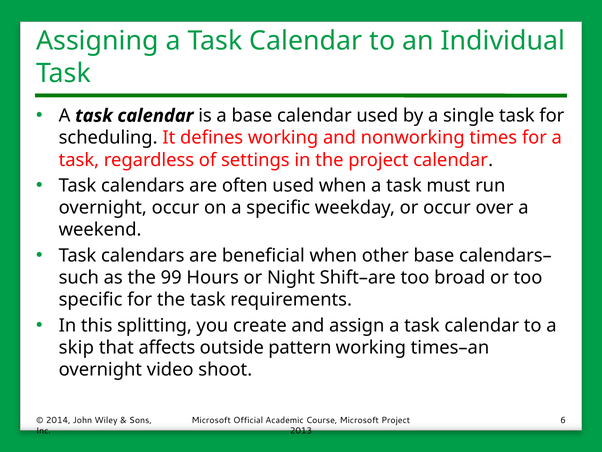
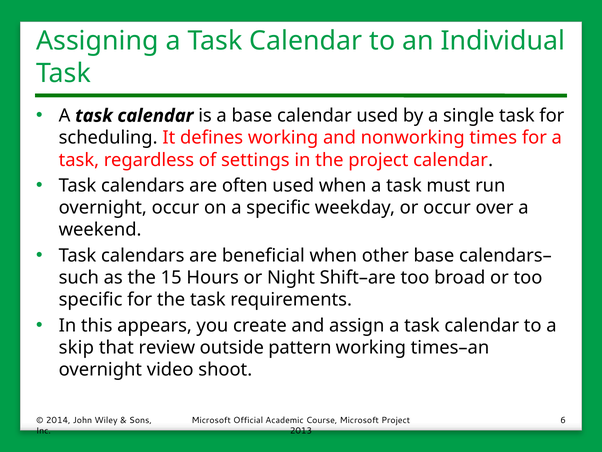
99: 99 -> 15 (171, 277)
splitting: splitting -> appears (155, 325)
affects: affects -> review (167, 347)
